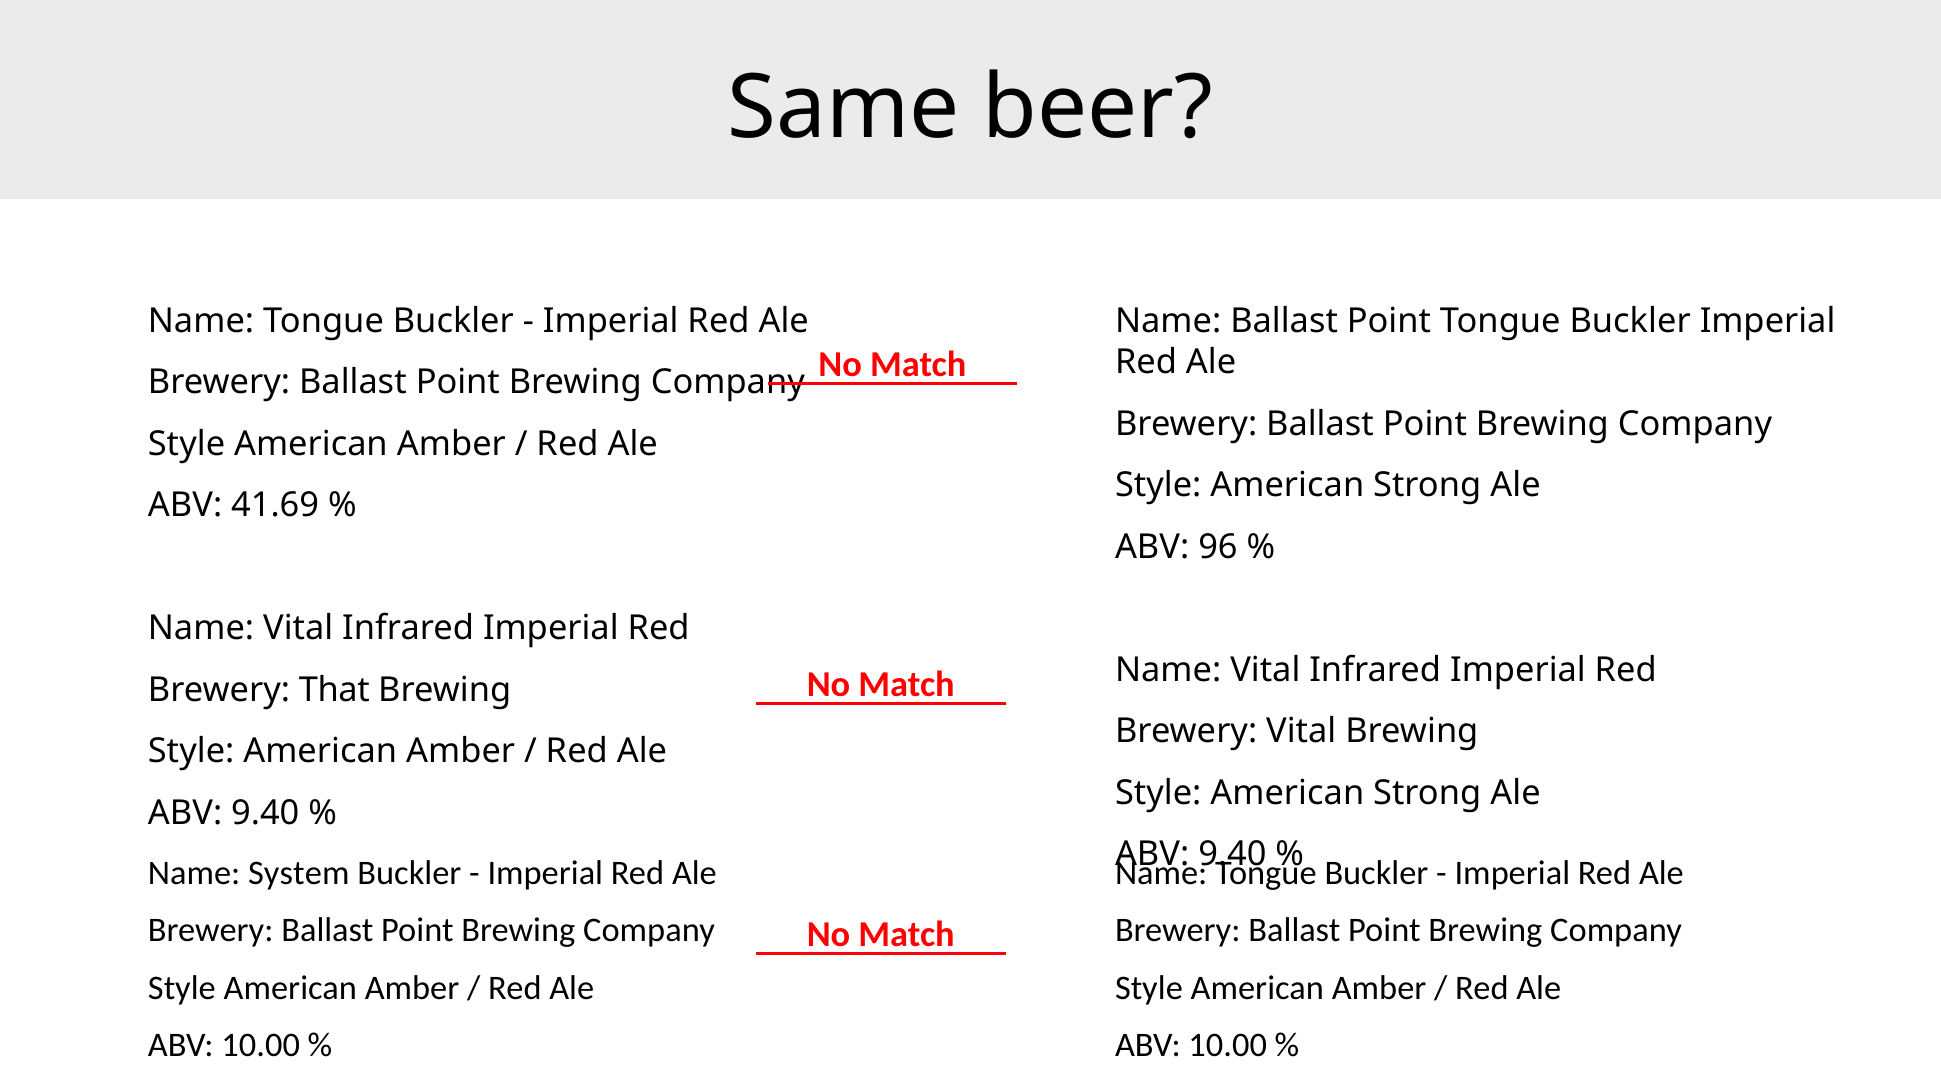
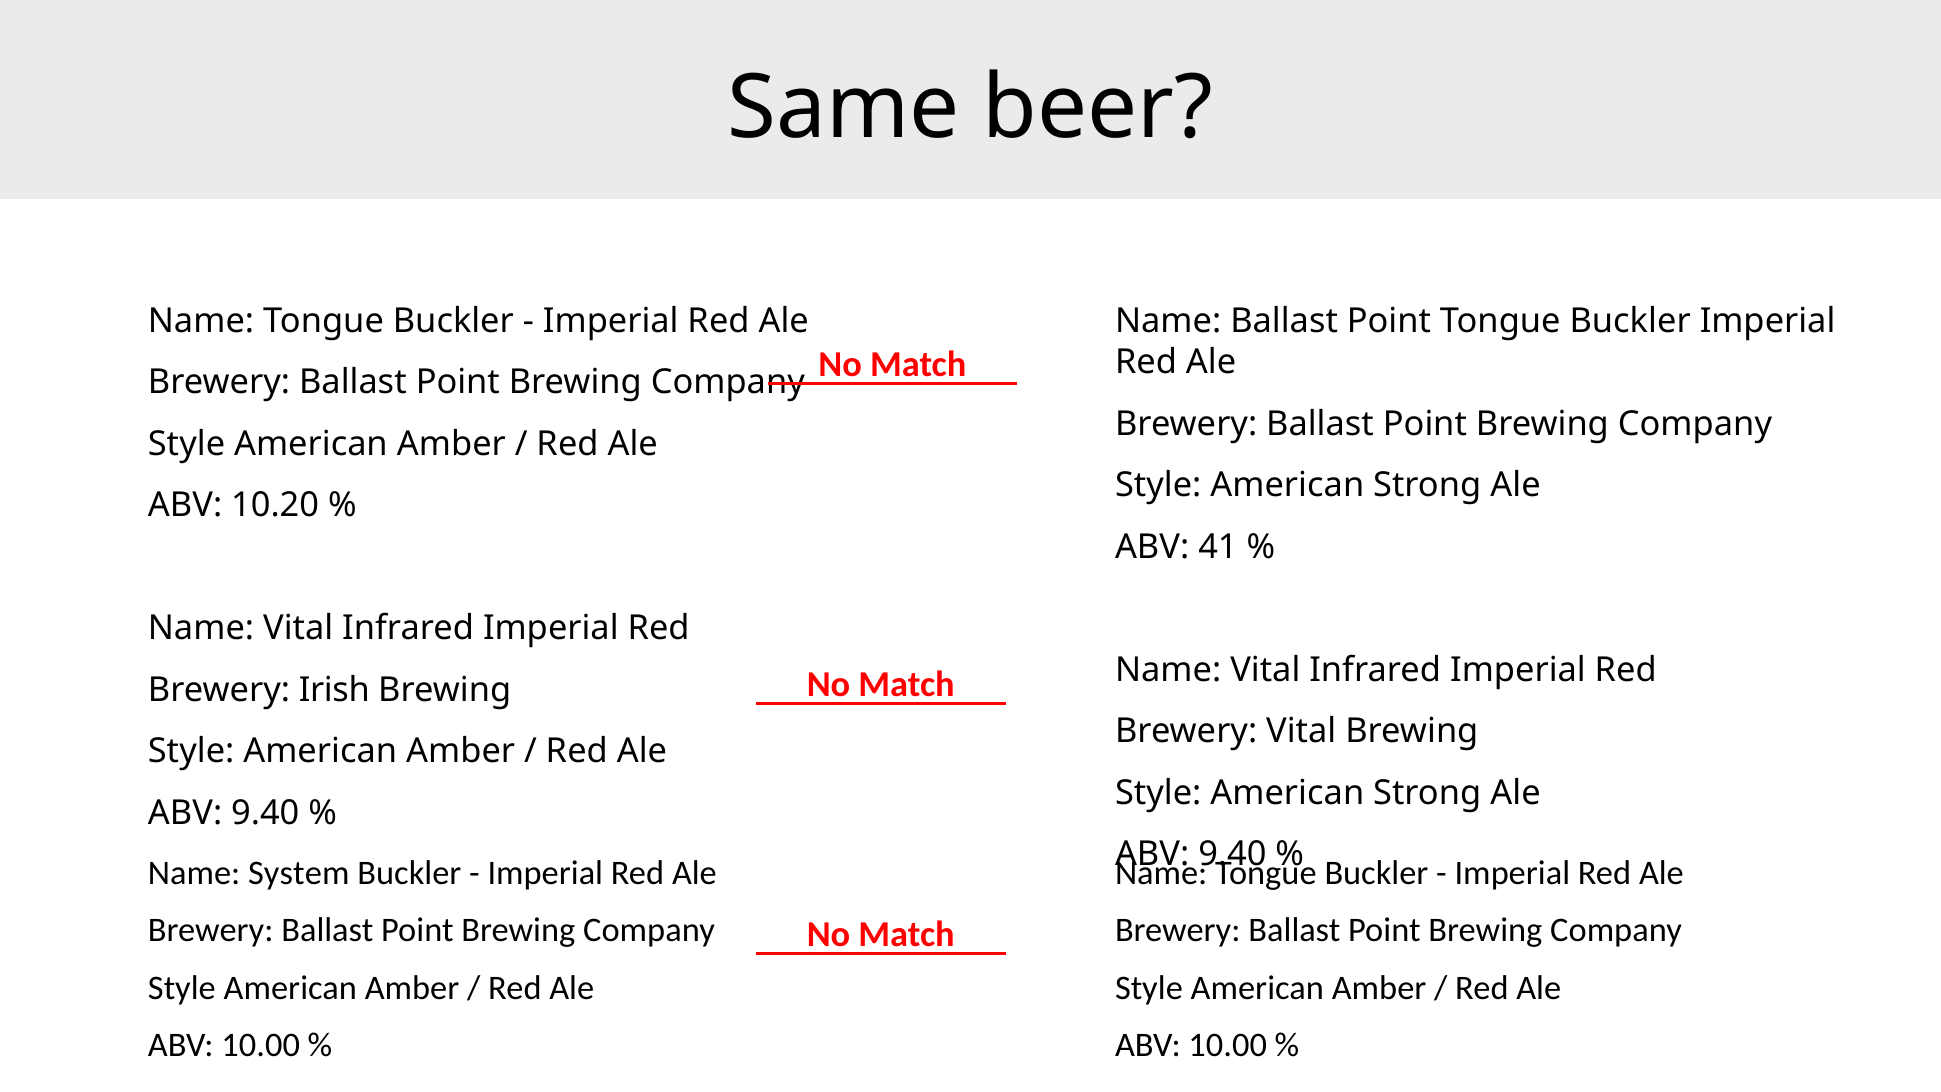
41.69: 41.69 -> 10.20 (275, 505)
96: 96 -> 41 (1218, 547)
That: That -> Irish (334, 690)
